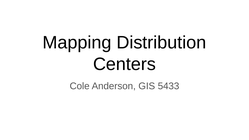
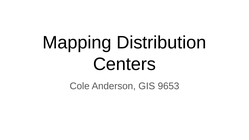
5433: 5433 -> 9653 (169, 86)
